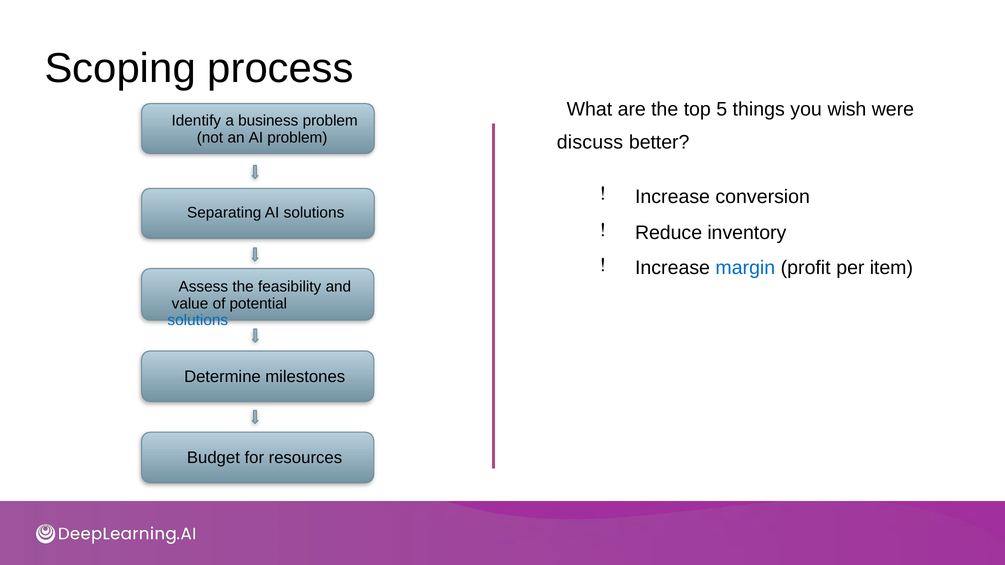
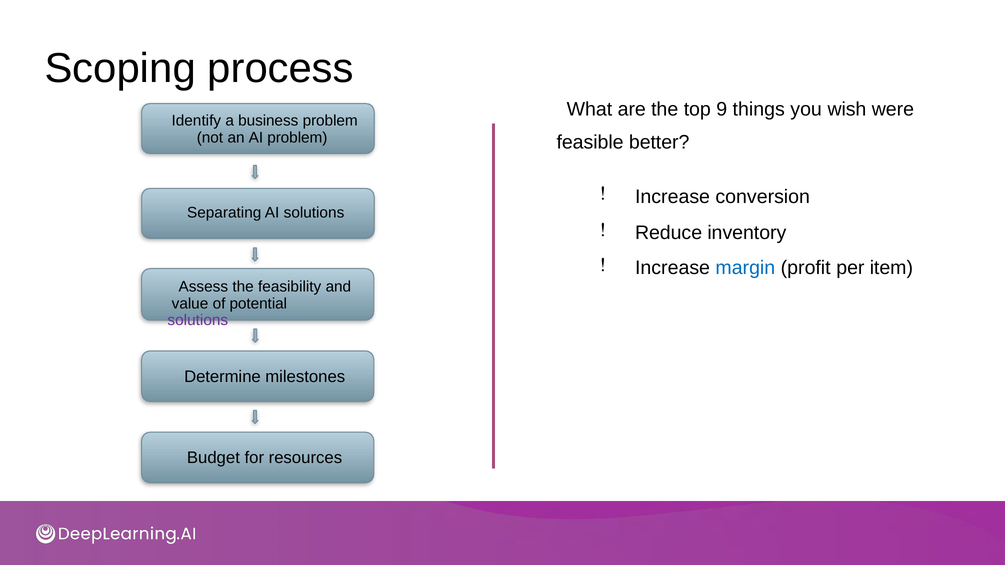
5: 5 -> 9 (722, 109)
discuss: discuss -> feasible (590, 143)
solutions colour: blue -> purple (198, 320)
